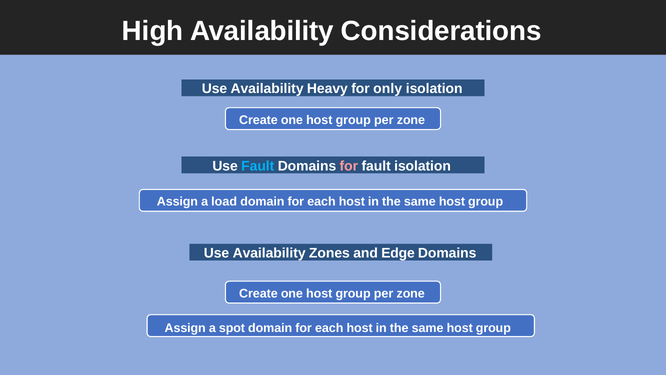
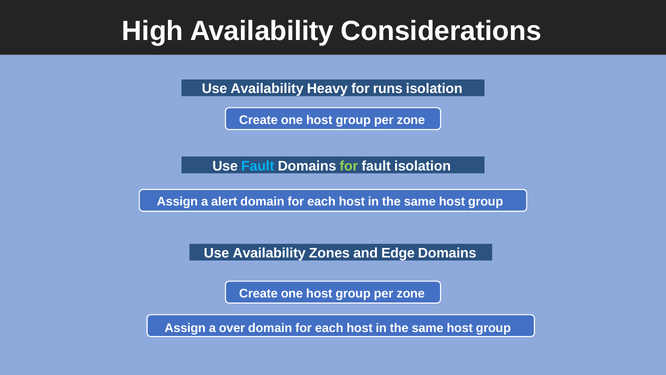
only: only -> runs (388, 89)
for colour: pink -> light green (349, 166)
load: load -> alert (224, 202)
spot: spot -> over (232, 328)
